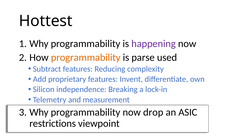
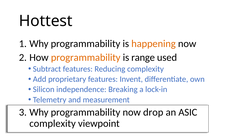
happening colour: purple -> orange (154, 44)
parse: parse -> range (143, 57)
restrictions: restrictions -> complexity (53, 123)
